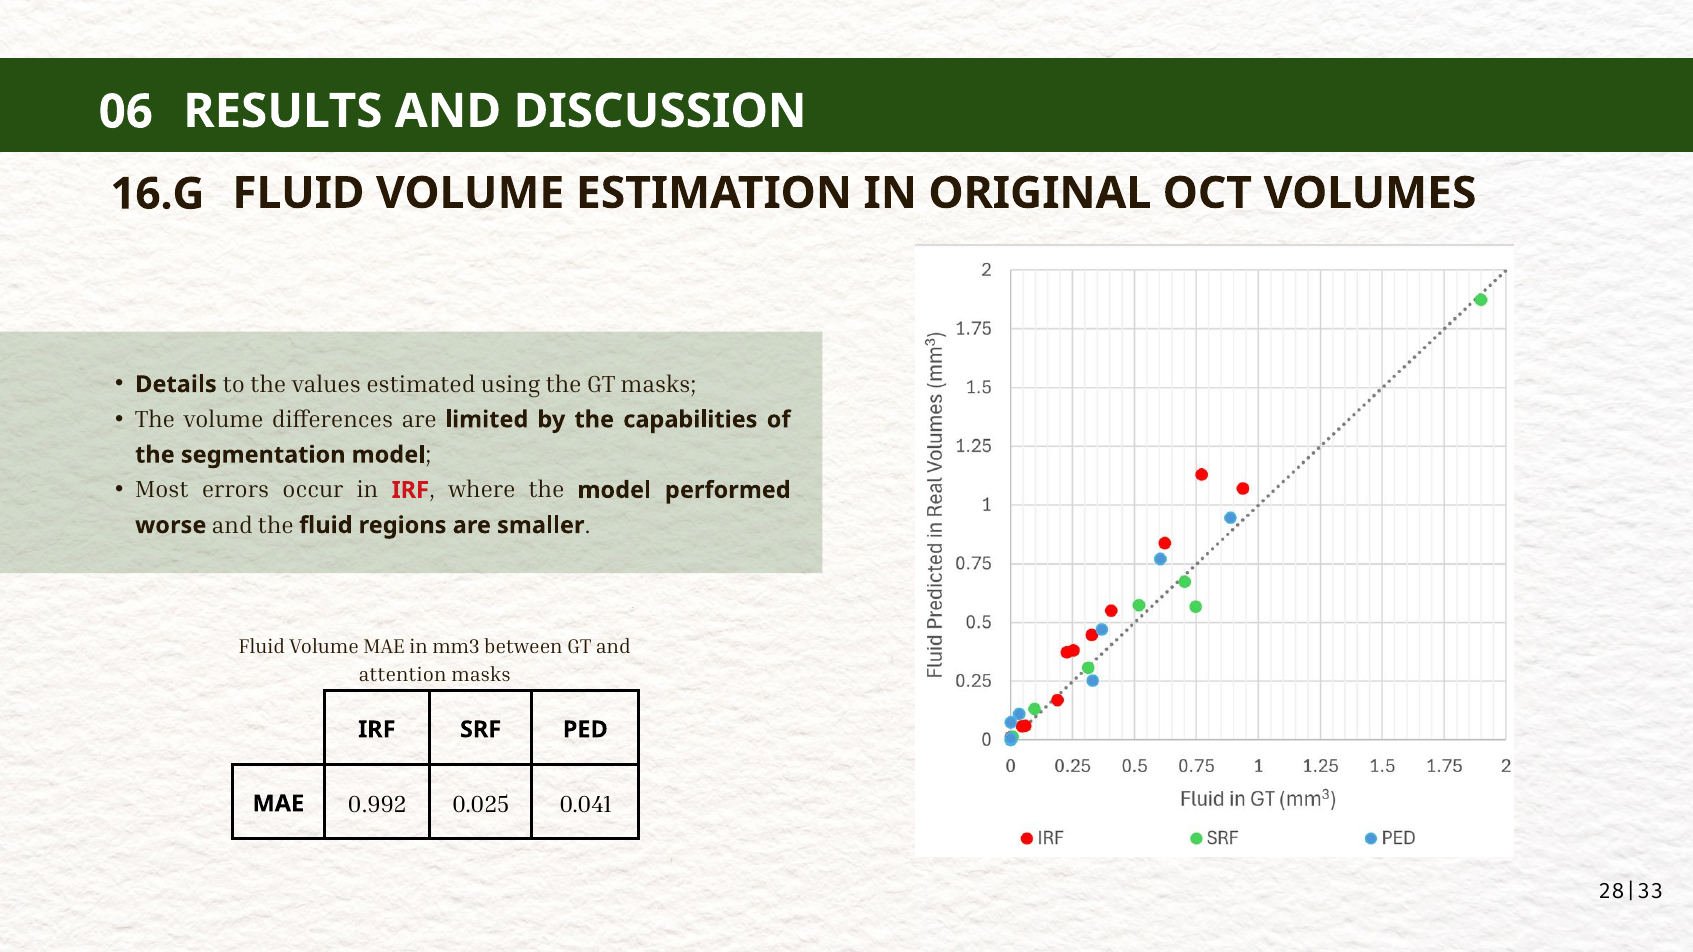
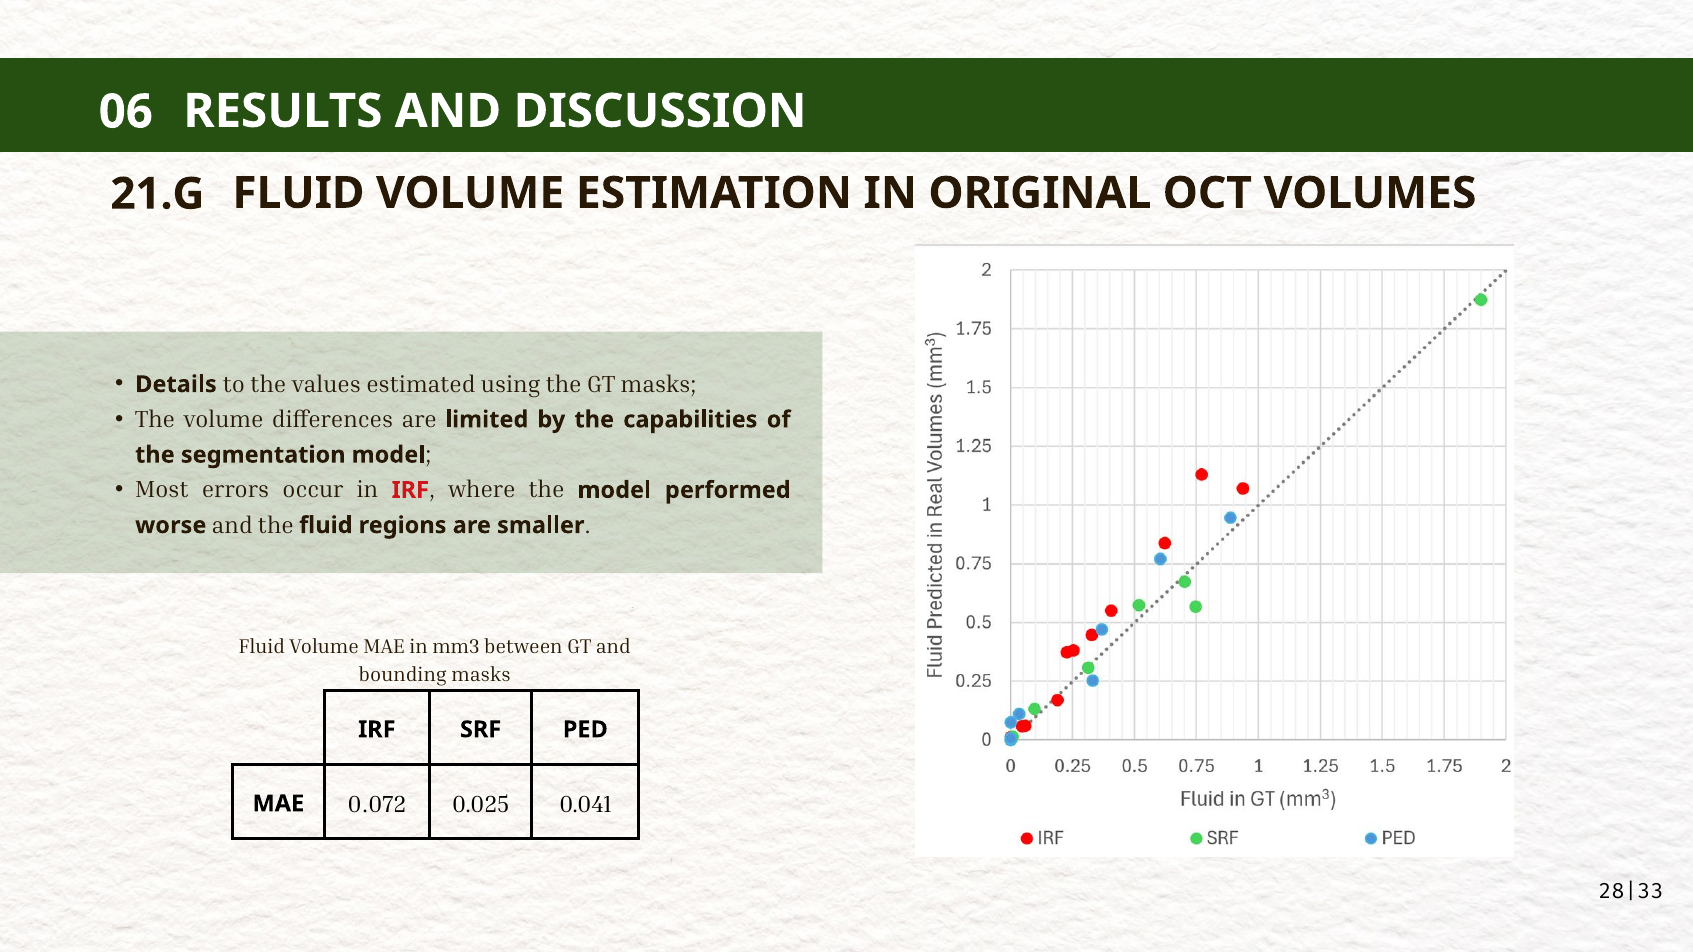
16.G: 16.G -> 21.G (157, 194)
attention: attention -> bounding (403, 675)
0.992: 0.992 -> 0.072 (377, 805)
